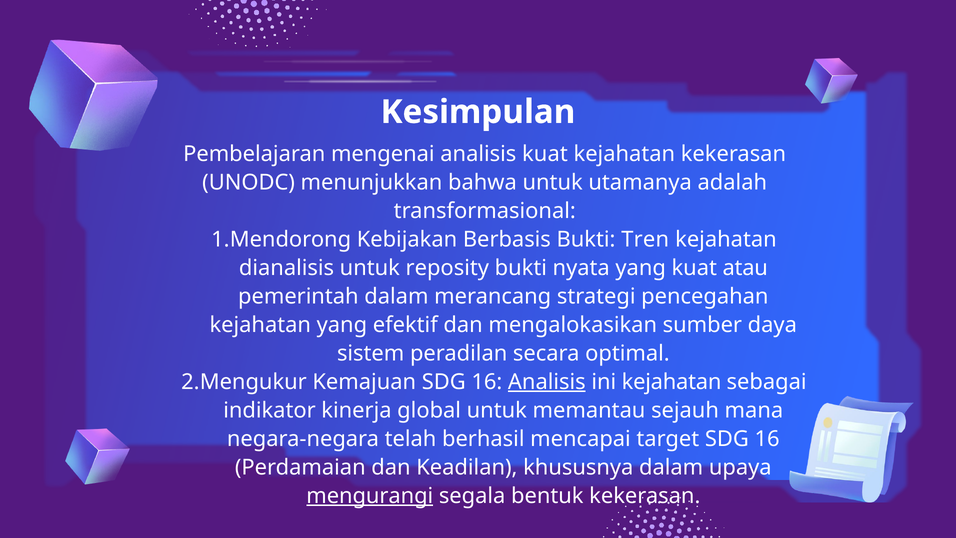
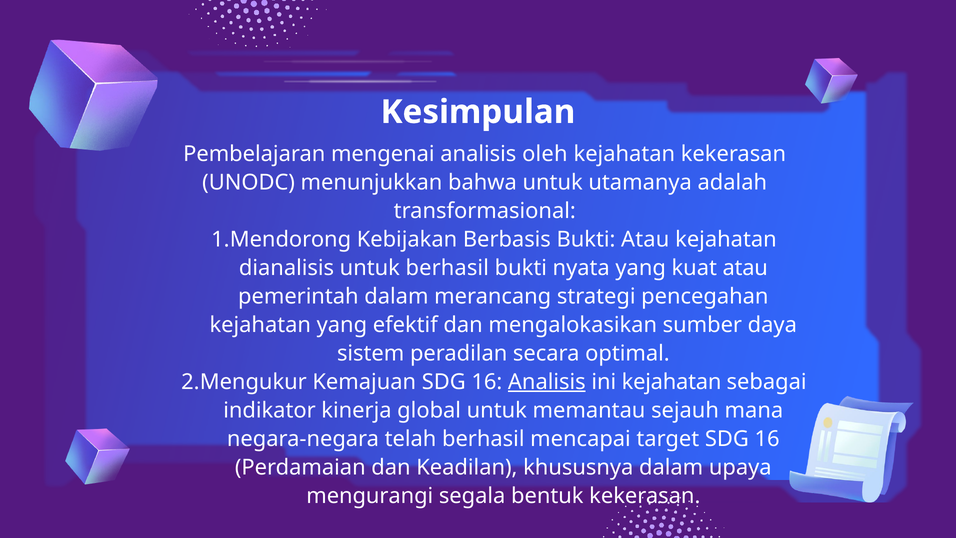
analisis kuat: kuat -> oleh (545, 154)
Bukti Tren: Tren -> Atau (645, 239)
untuk reposity: reposity -> berhasil (447, 268)
mengurangi underline: present -> none (370, 496)
